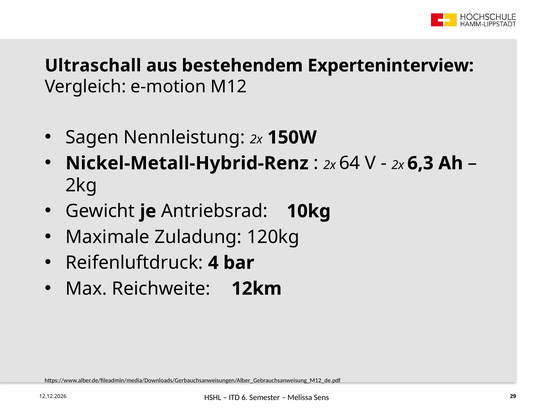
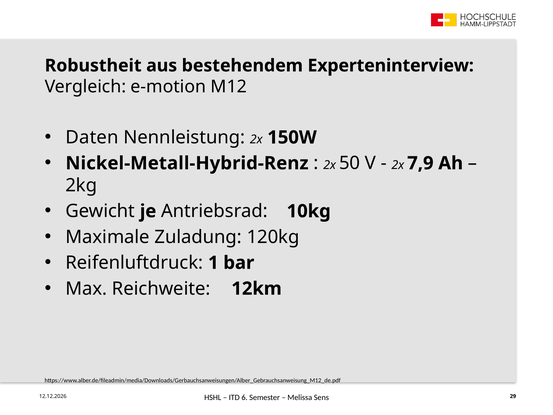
Ultraschall: Ultraschall -> Robustheit (93, 66)
Sagen: Sagen -> Daten (92, 137)
64: 64 -> 50 (350, 163)
6,3: 6,3 -> 7,9 (420, 163)
4: 4 -> 1 (213, 263)
